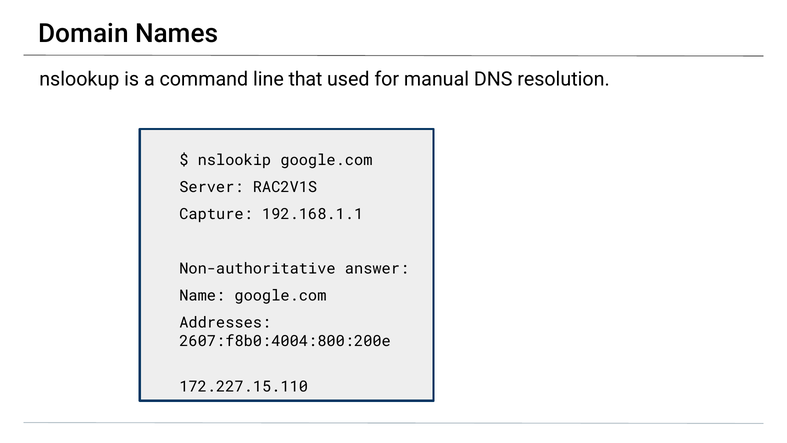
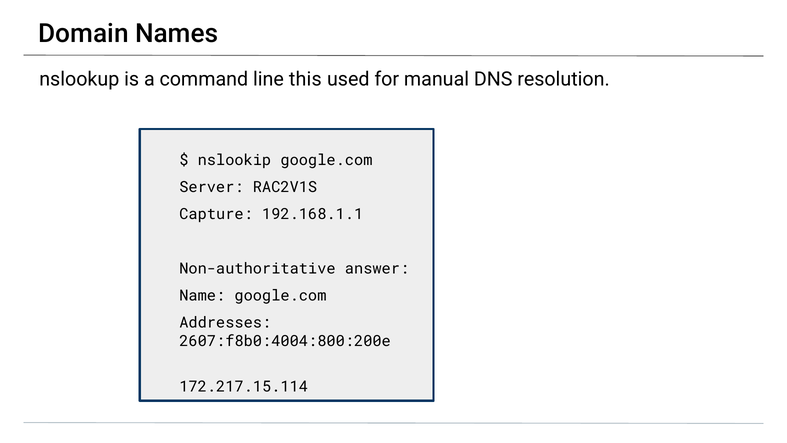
that: that -> this (305, 79)
172.227.15.110: 172.227.15.110 -> 172.217.15.114 (244, 386)
